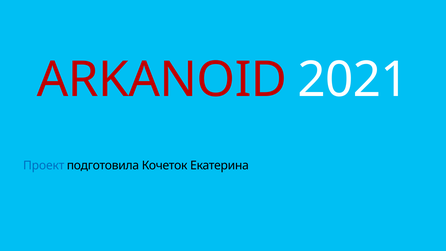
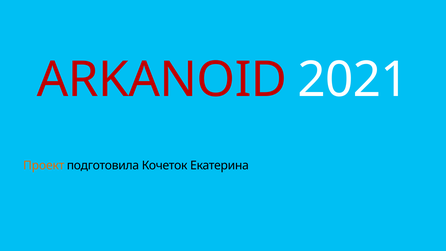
Проект colour: blue -> orange (44, 166)
